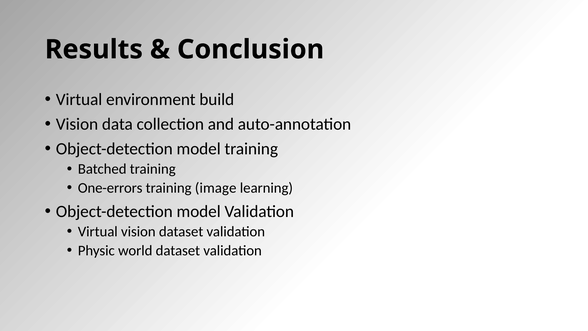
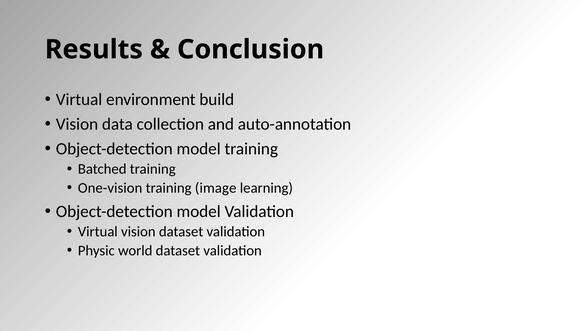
One-errors: One-errors -> One-vision (110, 188)
